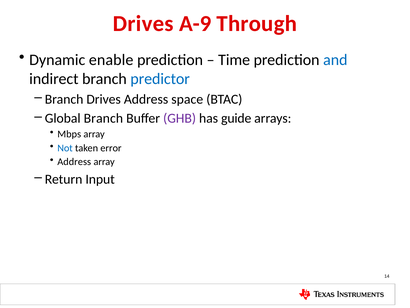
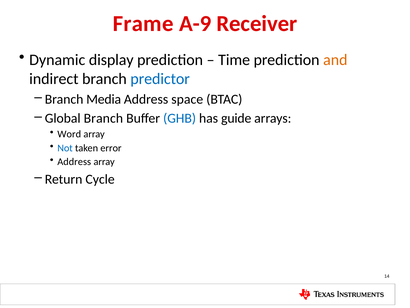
Drives: Drives -> Frame (143, 24)
Through: Through -> Receiver (257, 24)
enable: enable -> display (111, 60)
and colour: blue -> orange (335, 60)
Branch Drives: Drives -> Media (104, 99)
GHB colour: purple -> blue (180, 118)
Mbps: Mbps -> Word (69, 134)
Input: Input -> Cycle (100, 179)
